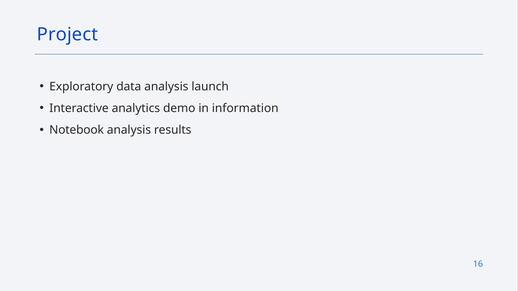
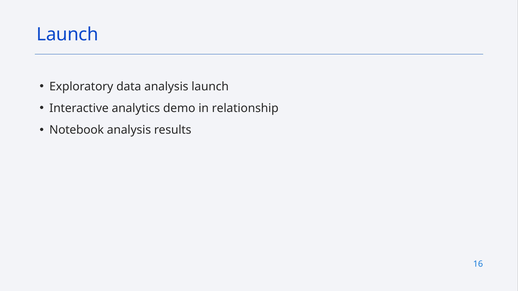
Project: Project -> Launch (68, 35)
information: information -> relationship (245, 108)
